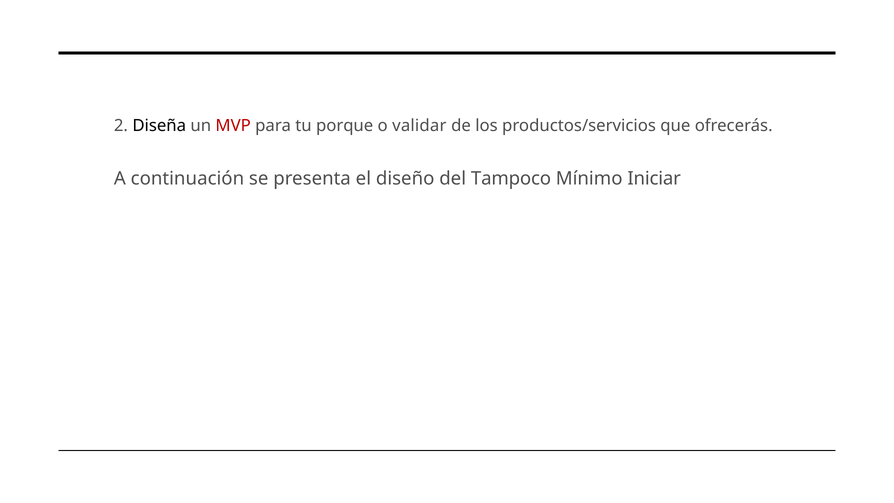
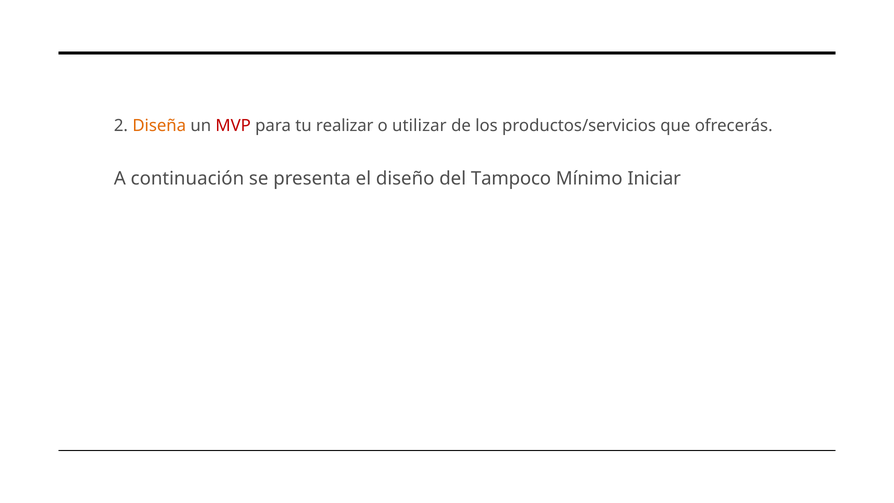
Diseña colour: black -> orange (159, 126)
porque: porque -> realizar (345, 126)
validar: validar -> utilizar (419, 126)
